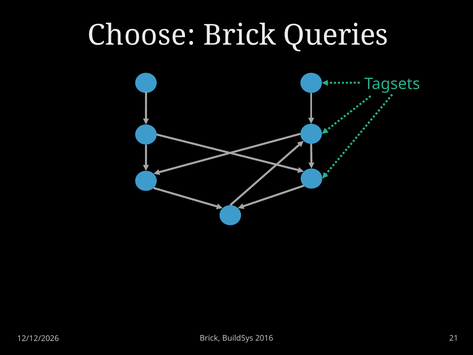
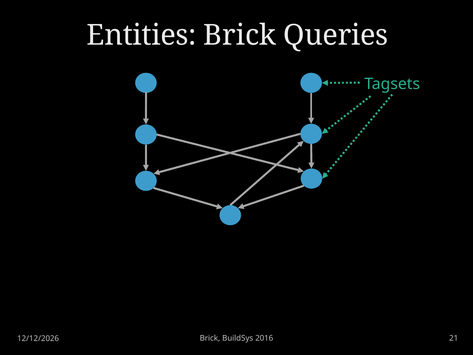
Choose: Choose -> Entities (142, 35)
